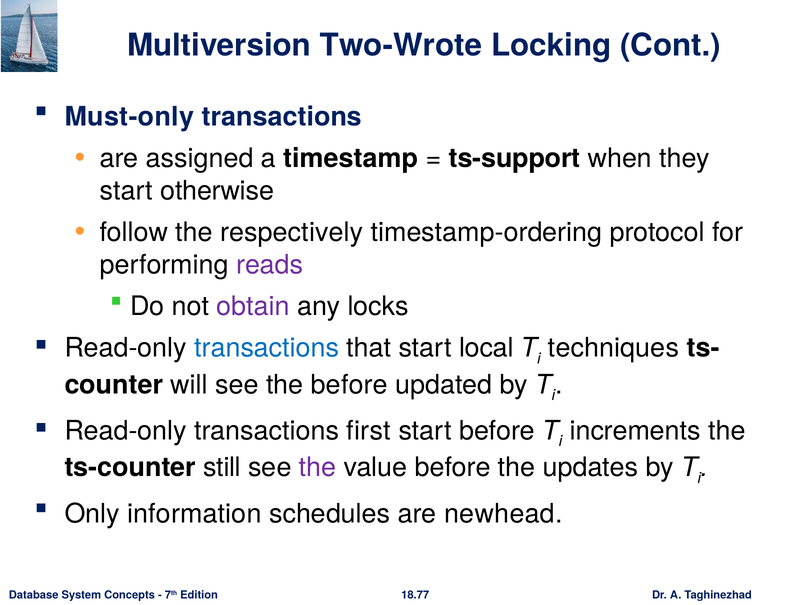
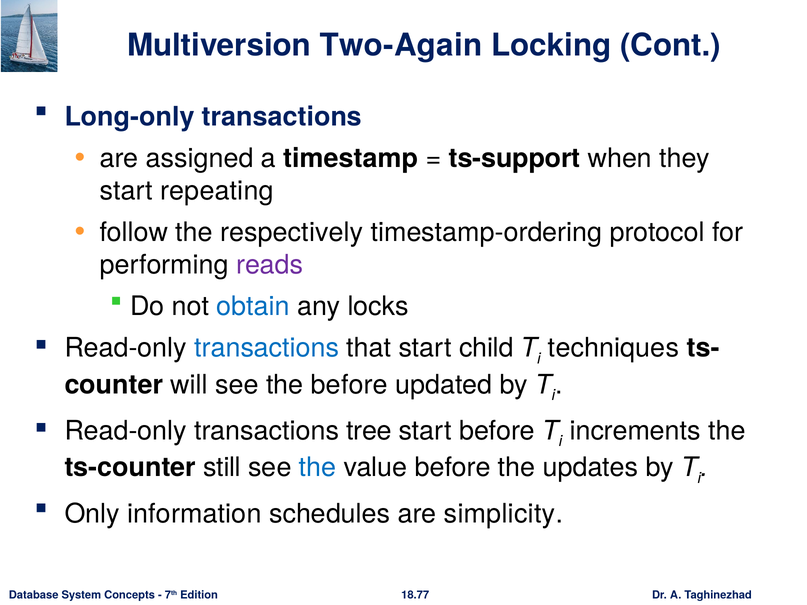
Two-Wrote: Two-Wrote -> Two-Again (401, 45)
Must-only: Must-only -> Long-only (130, 117)
otherwise: otherwise -> repeating (217, 191)
obtain colour: purple -> blue (253, 306)
local: local -> child (486, 348)
first: first -> tree (369, 431)
the colour: purple -> blue (318, 468)
newhead: newhead -> simplicity (503, 514)
